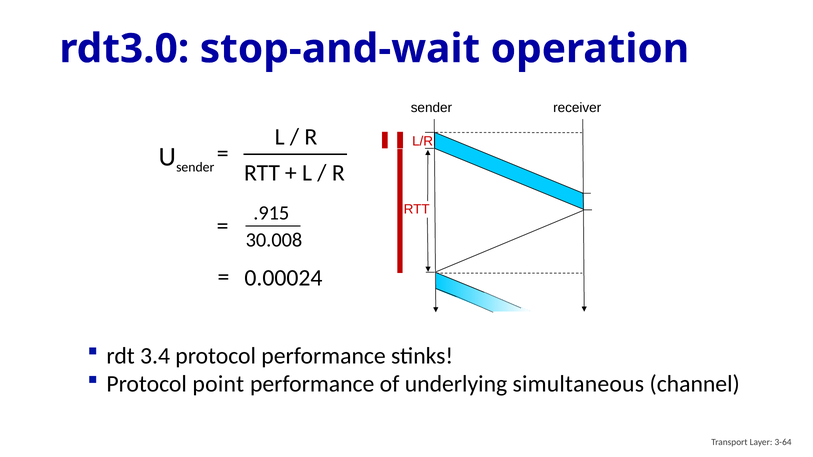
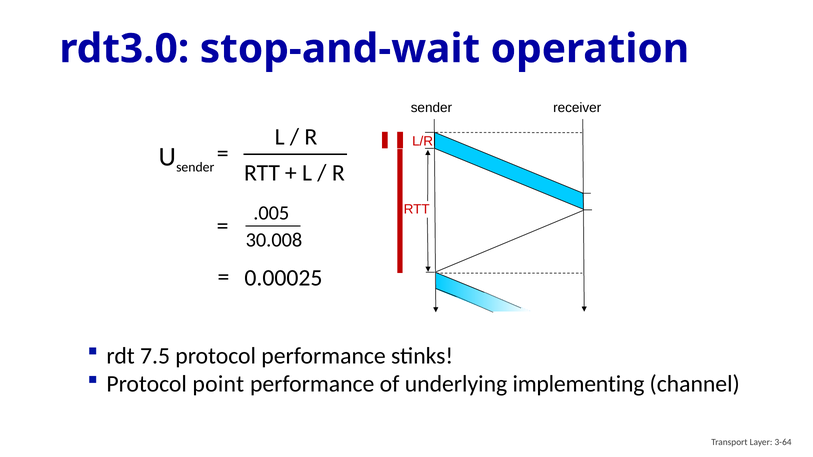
.915: .915 -> .005 (271, 213)
0.00024: 0.00024 -> 0.00025 (283, 278)
3.4: 3.4 -> 7.5 (155, 356)
simultaneous: simultaneous -> implementing (578, 384)
